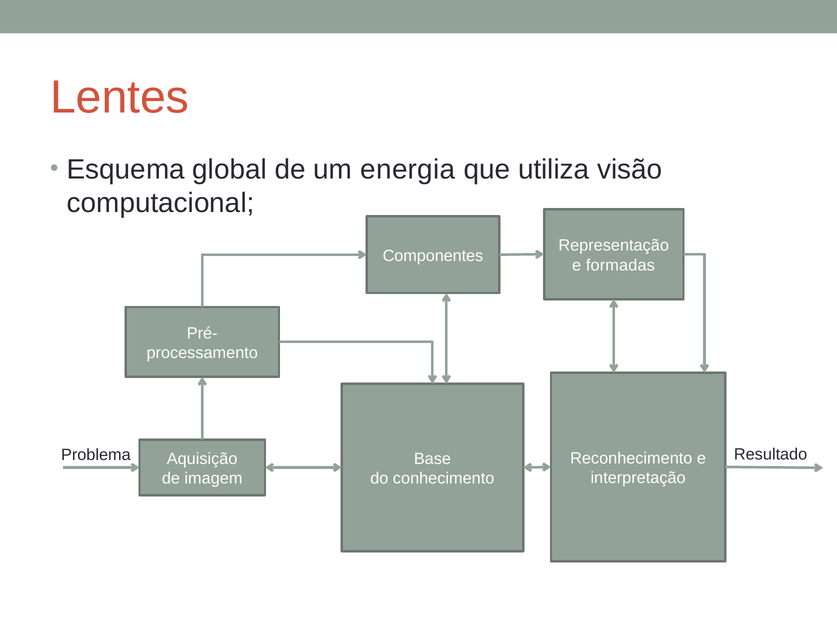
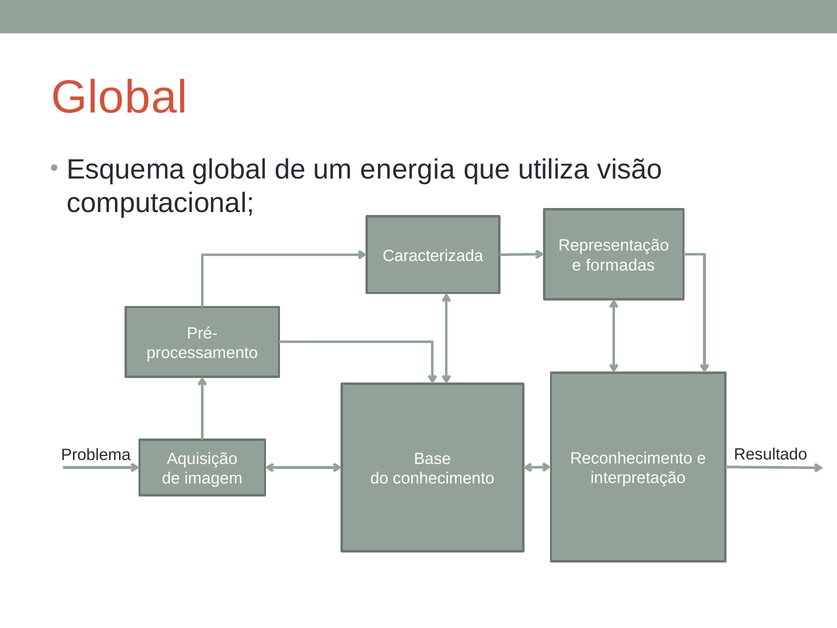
Lentes: Lentes -> Global (119, 97)
Componentes: Componentes -> Caracterizada (433, 256)
